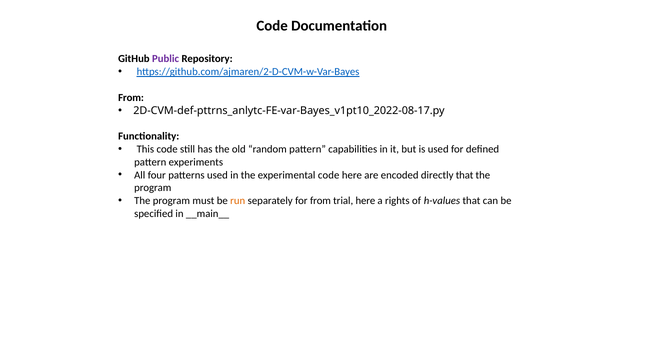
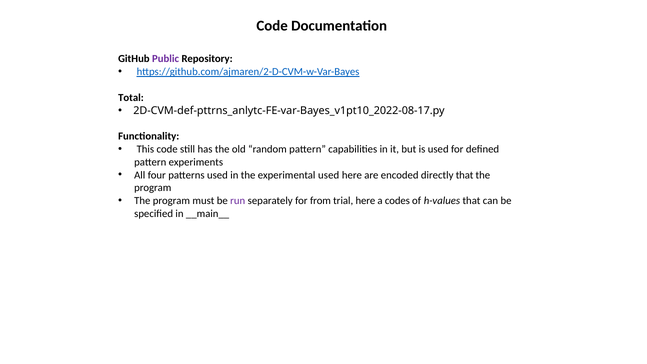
From: From -> Total (131, 98)
experimental code: code -> used (329, 175)
run colour: orange -> purple (238, 201)
rights: rights -> codes (397, 201)
